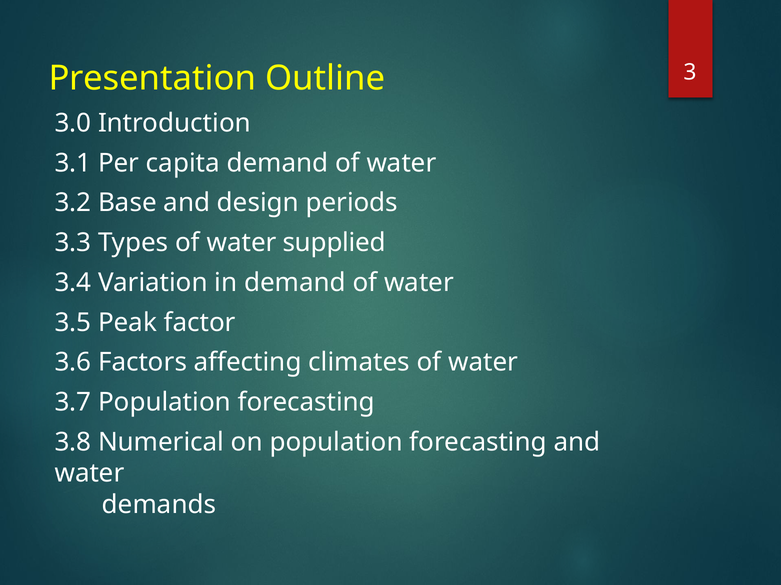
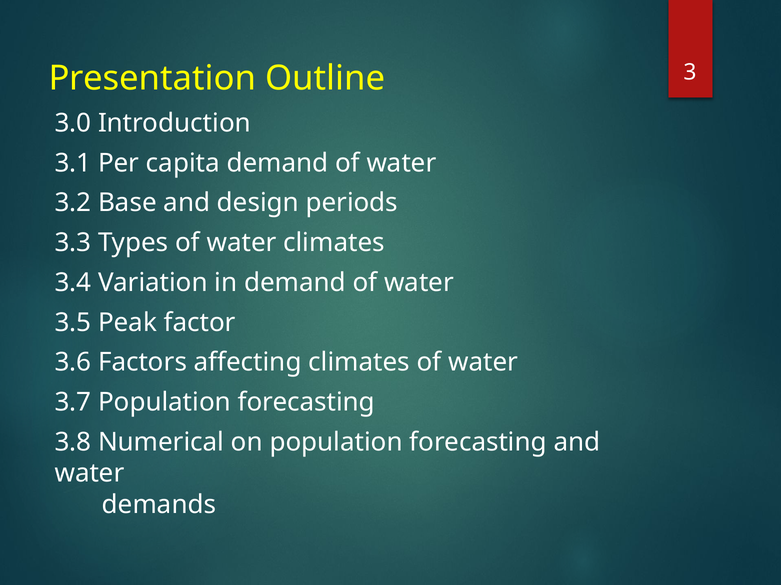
water supplied: supplied -> climates (334, 243)
